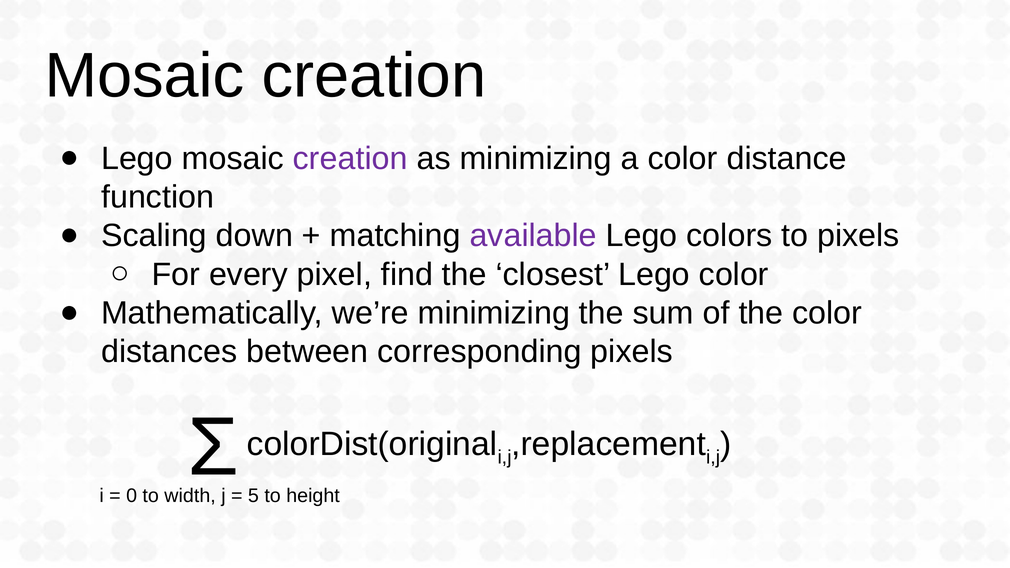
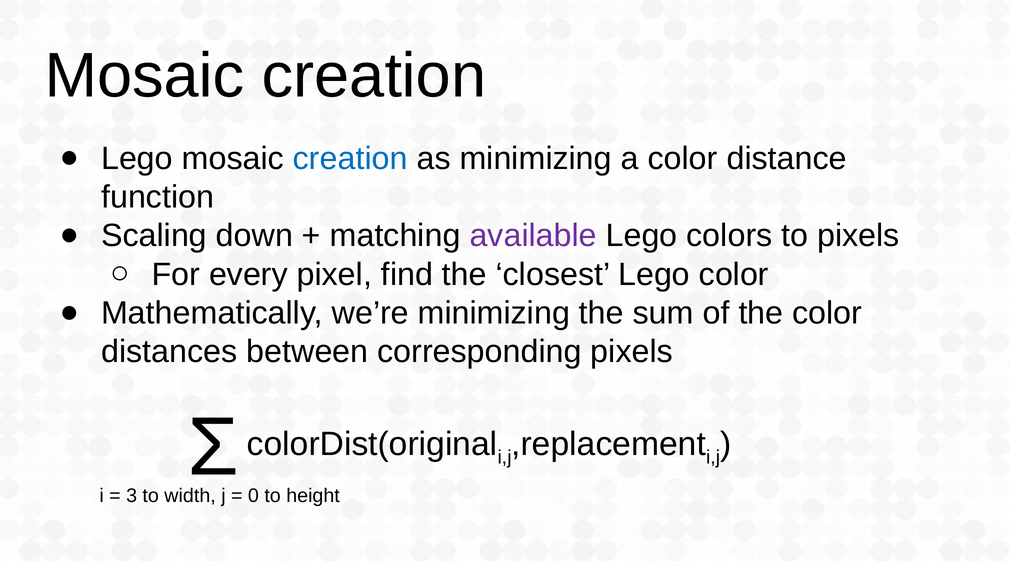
creation colour: purple -> blue (350, 158)
0: 0 -> 3 (132, 496)
5: 5 -> 0 (253, 496)
